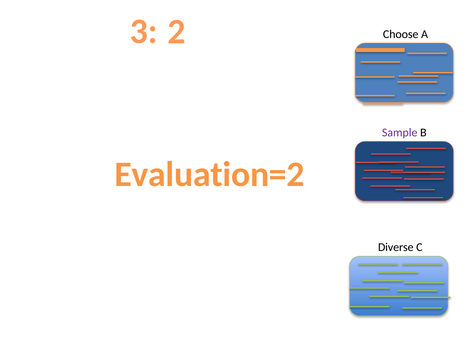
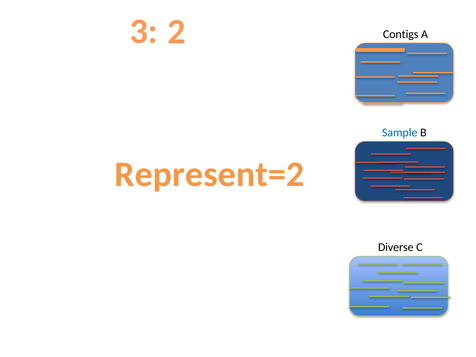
Choose: Choose -> Contigs (401, 34)
Sample colour: purple -> blue (400, 133)
Evaluation=2: Evaluation=2 -> Represent=2 (209, 175)
